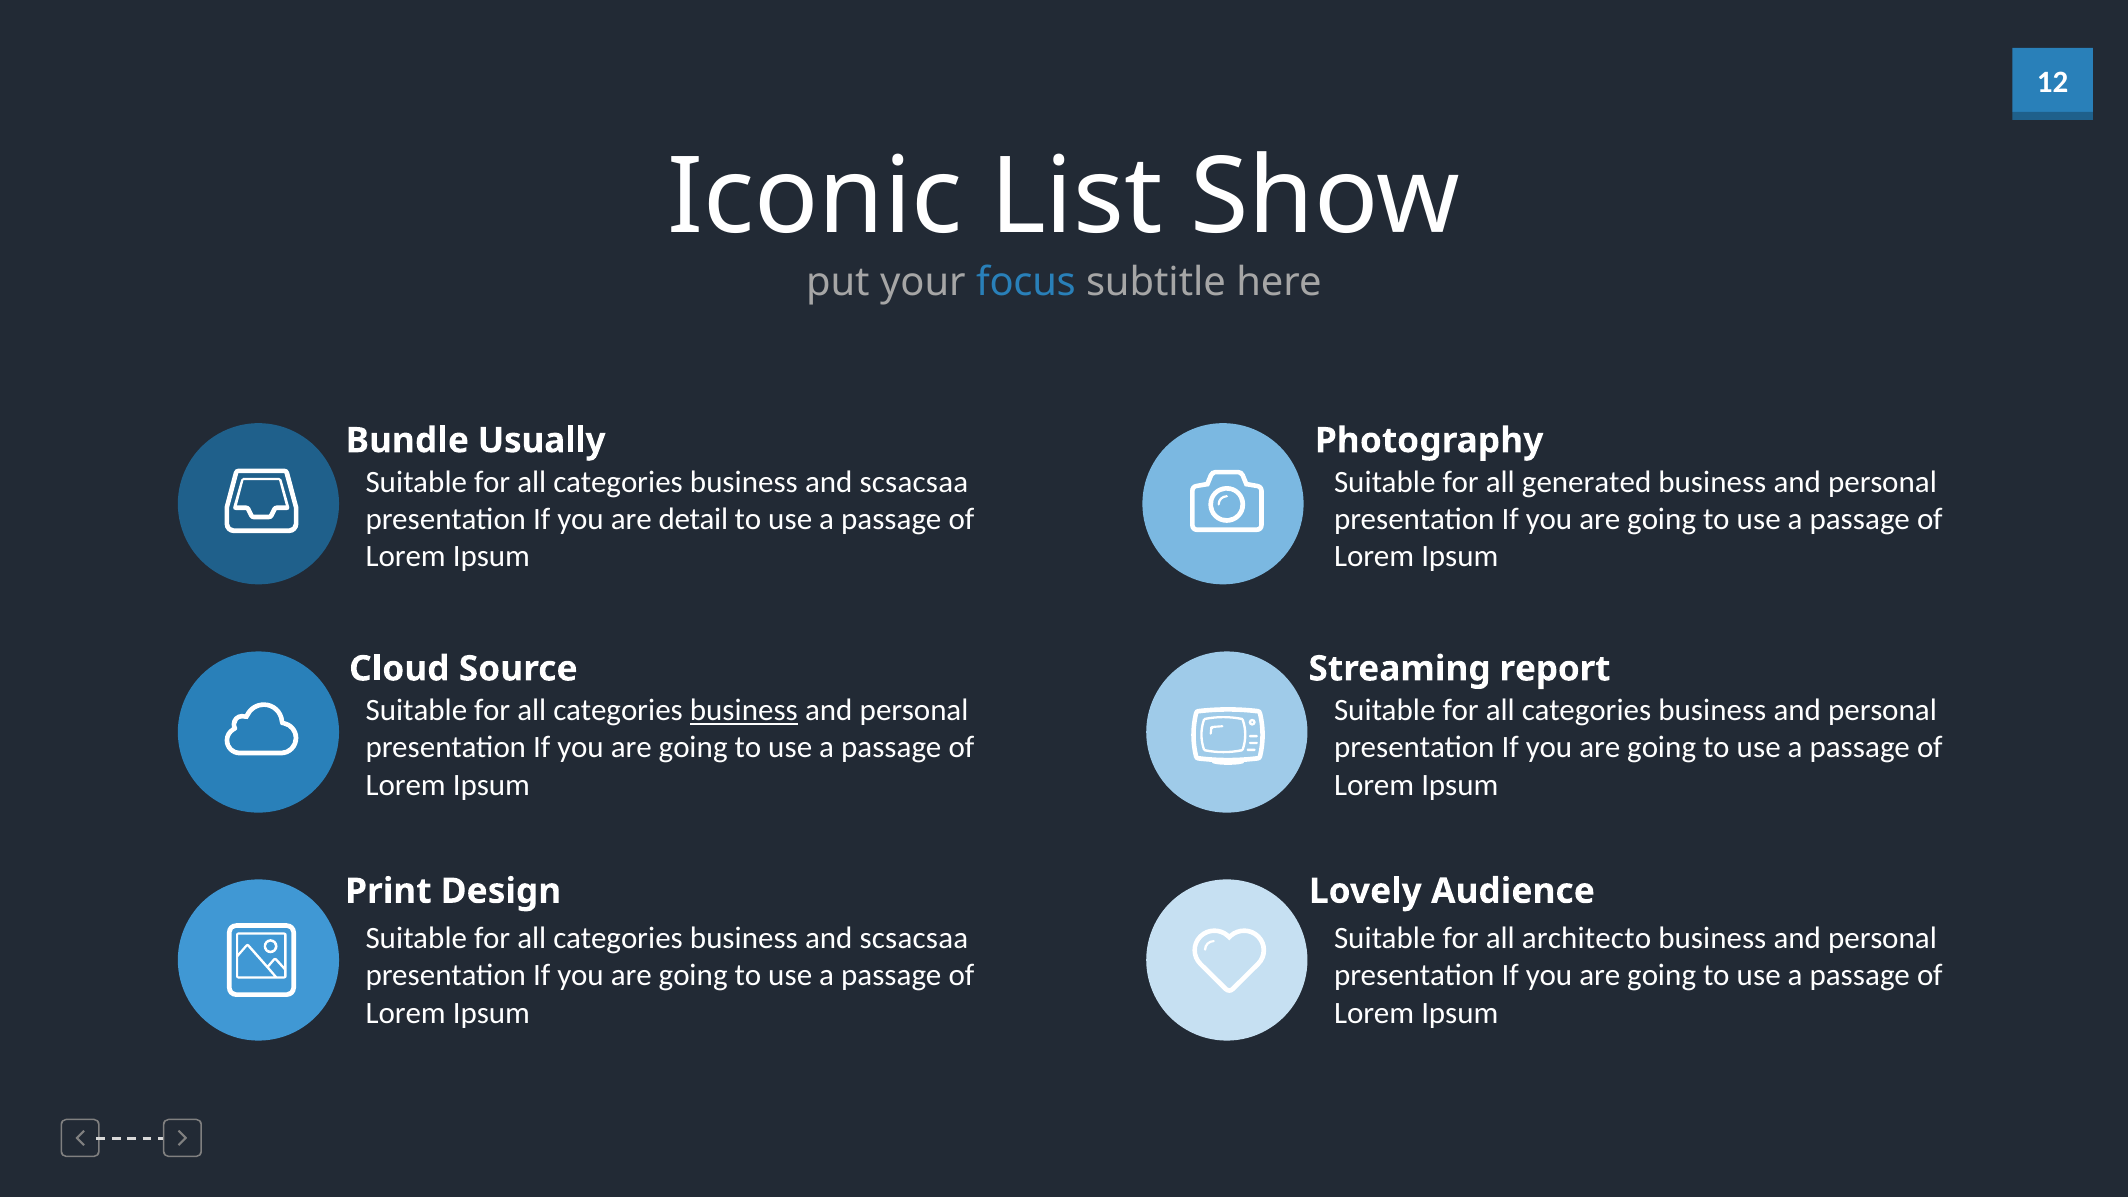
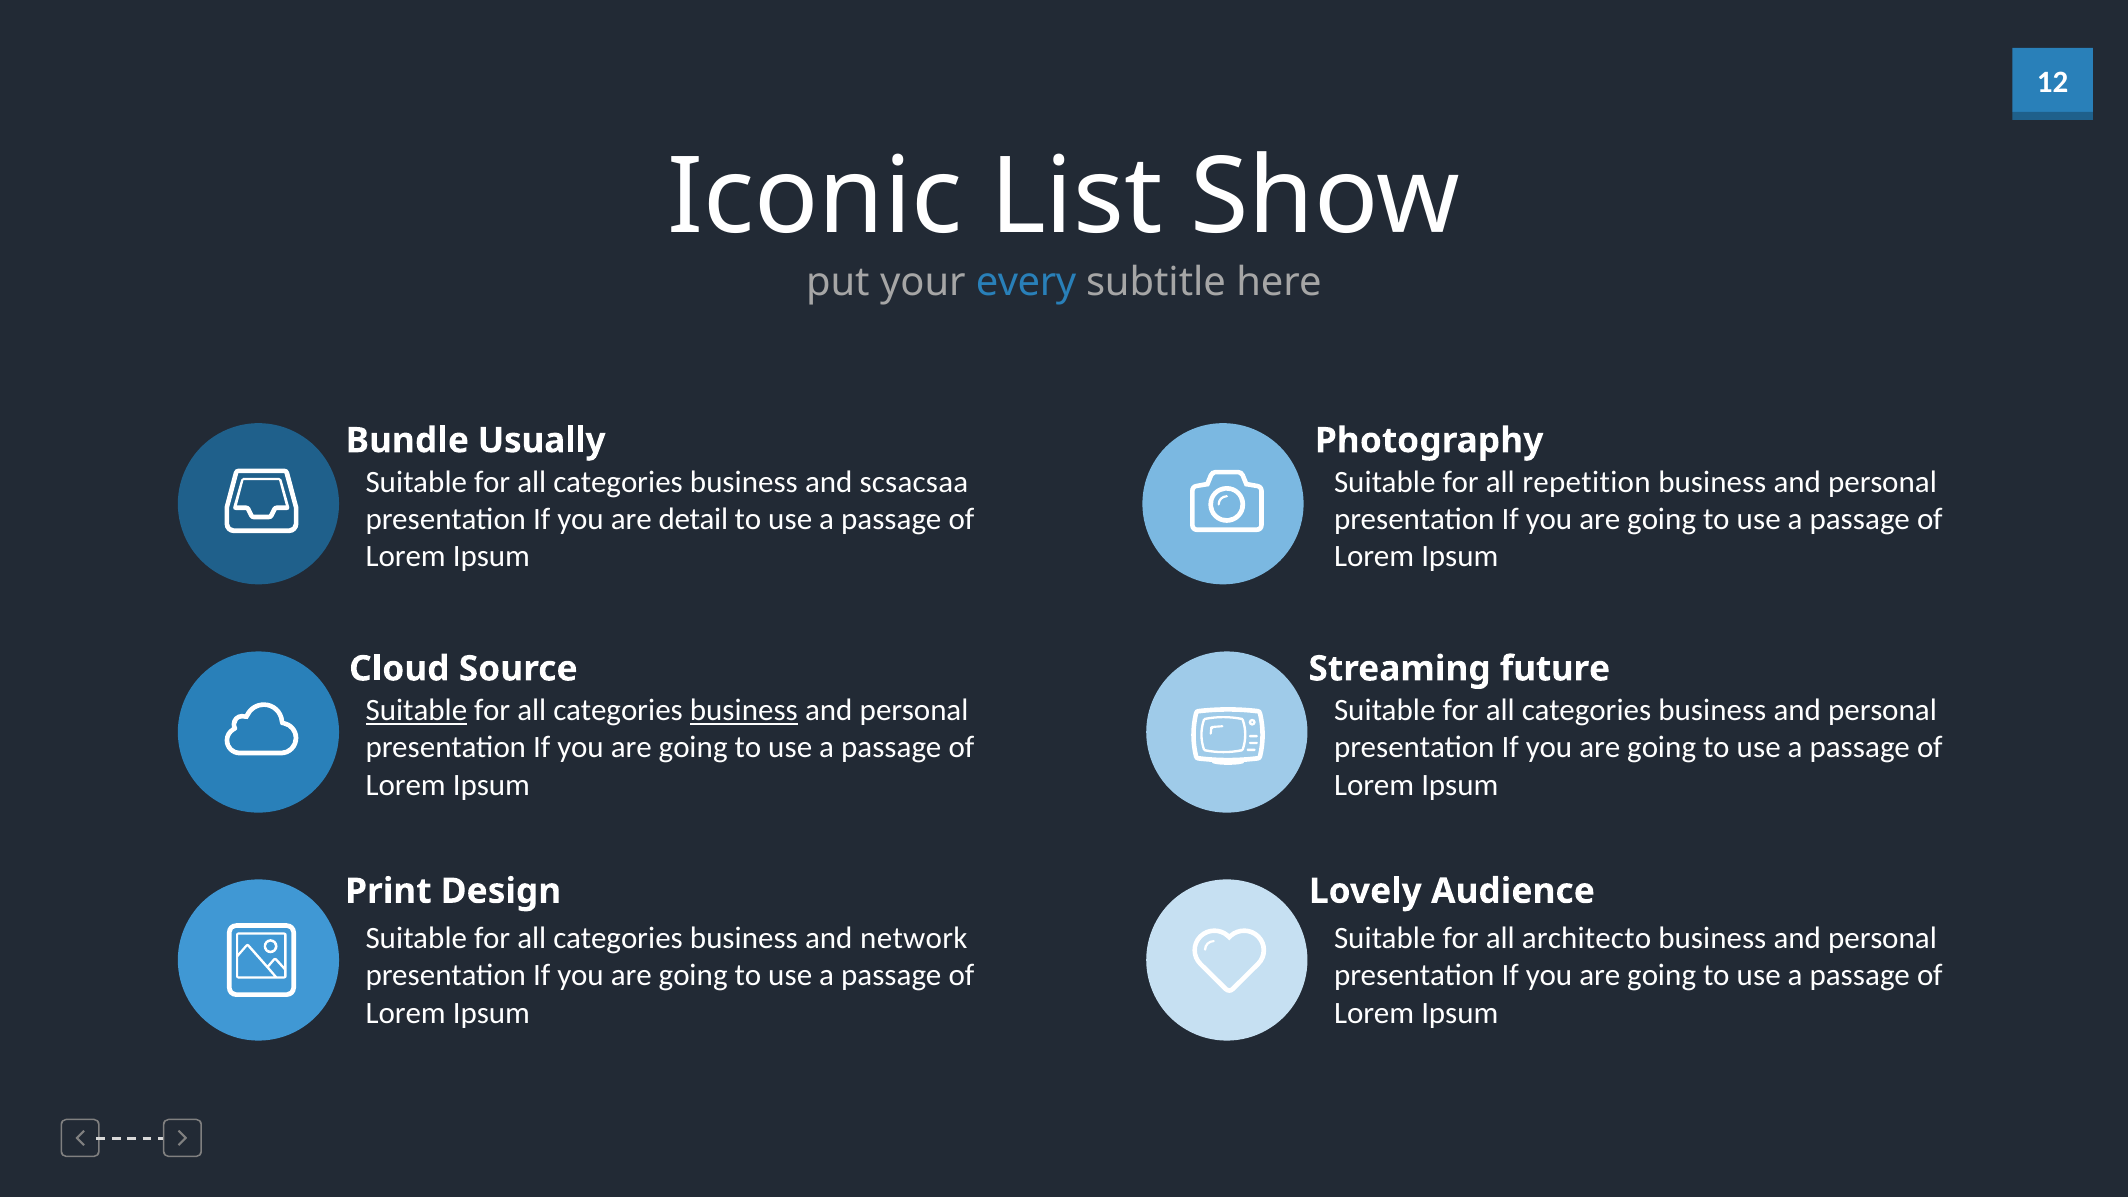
focus: focus -> every (1026, 282)
generated: generated -> repetition (1586, 482)
report: report -> future (1555, 669)
Suitable underline: none -> present (416, 710)
scsacsaa: scsacsaa -> network (914, 938)
